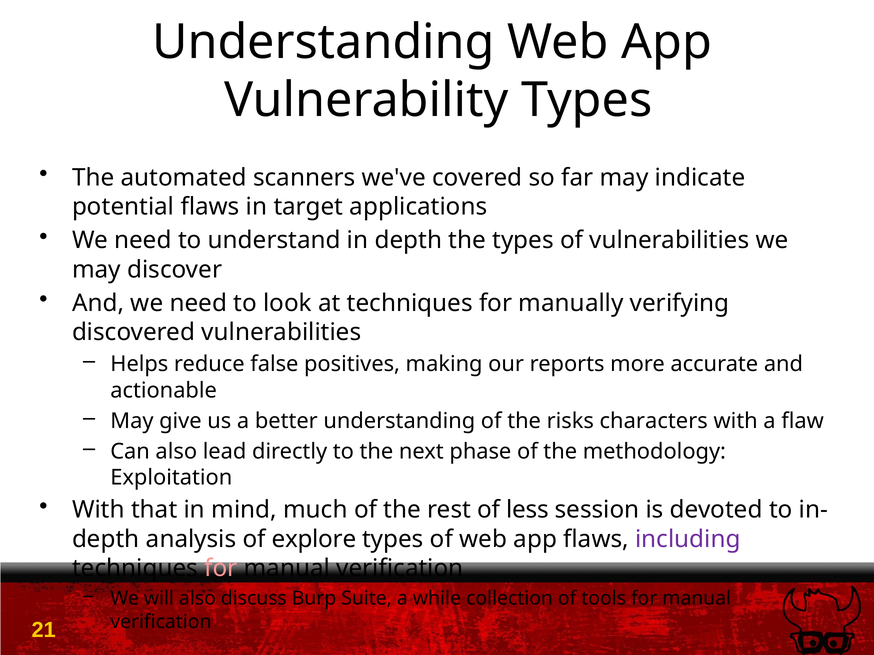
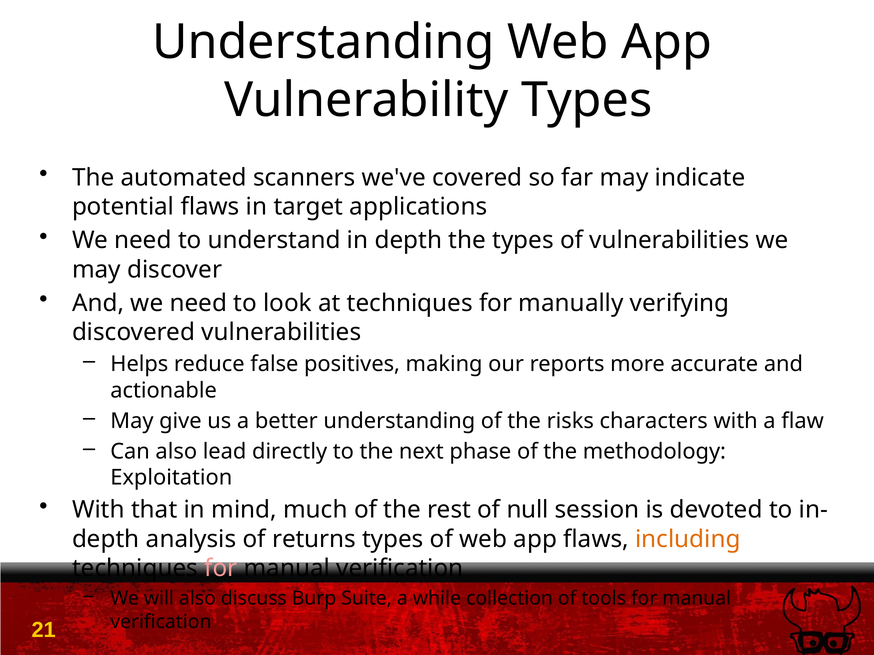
less: less -> null (528, 510)
explore: explore -> returns (314, 540)
including colour: purple -> orange (688, 540)
